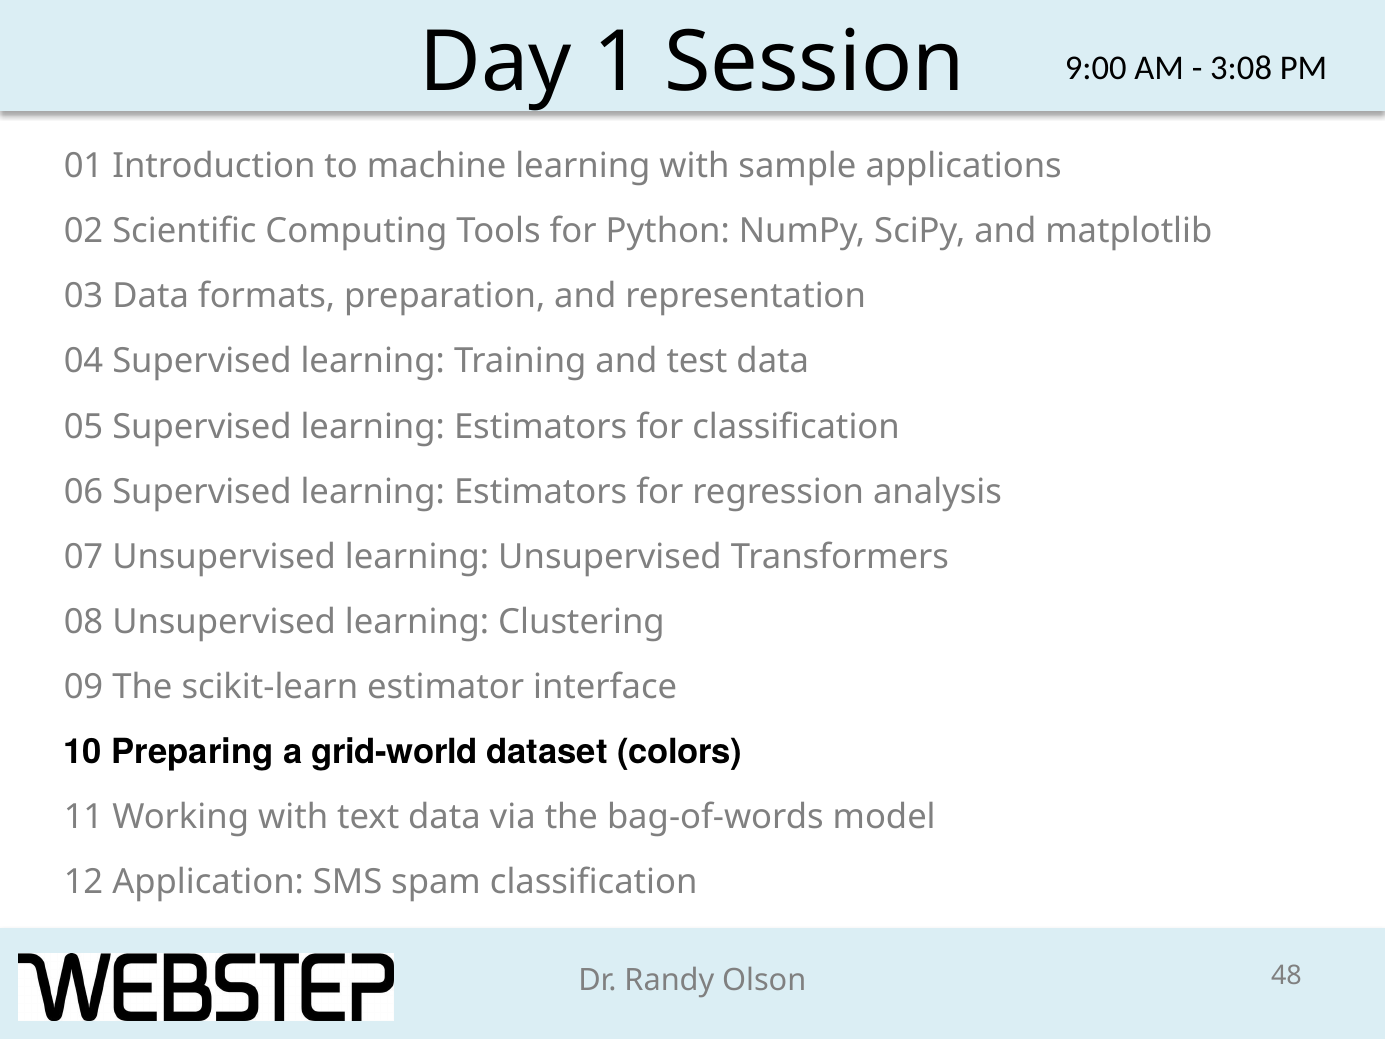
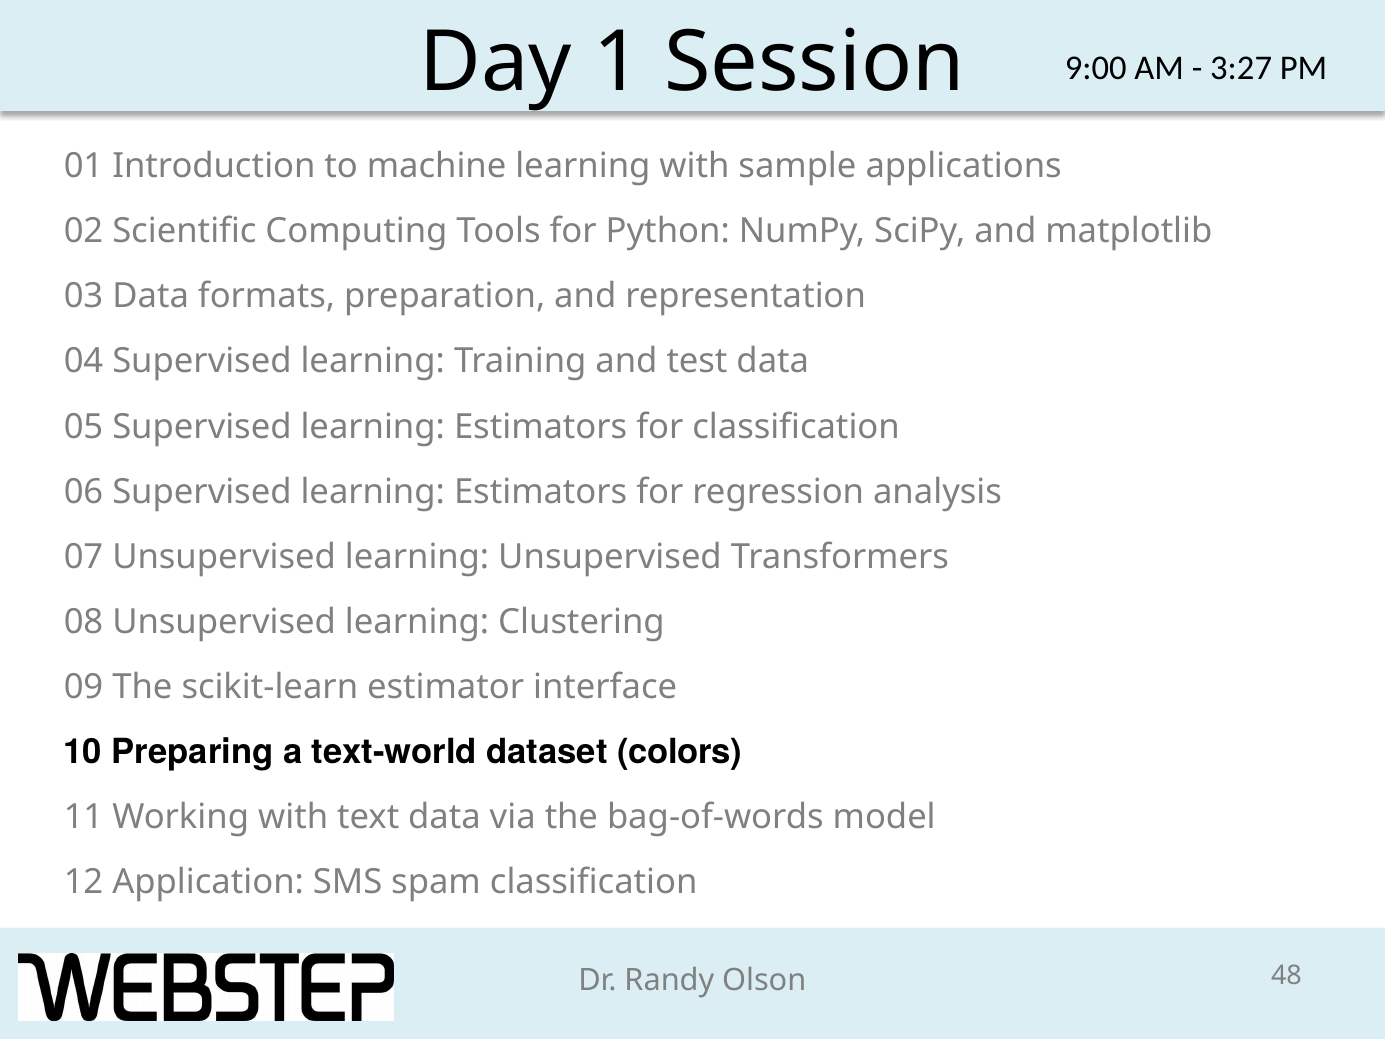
3:08: 3:08 -> 3:27 (1241, 68)
grid-world: grid-world -> text-world (394, 752)
